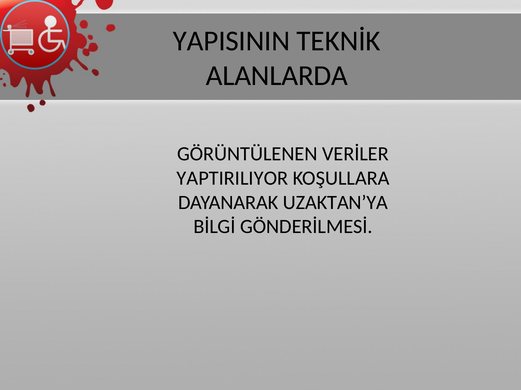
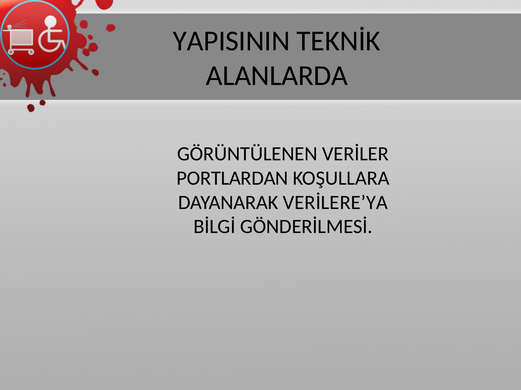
YAPTIRILIYOR: YAPTIRILIYOR -> PORTLARDAN (233, 178)
UZAKTAN’YA: UZAKTAN’YA -> VERİLERE’YA (335, 203)
